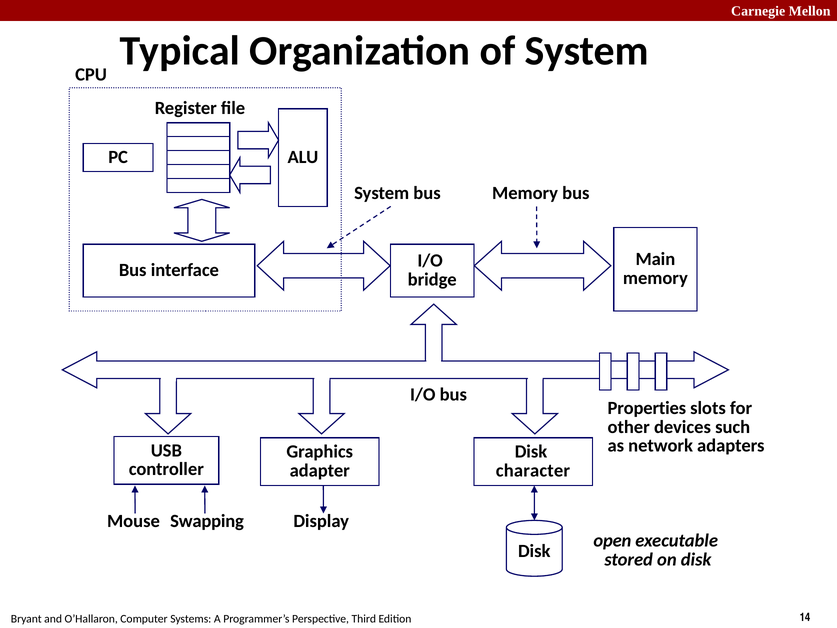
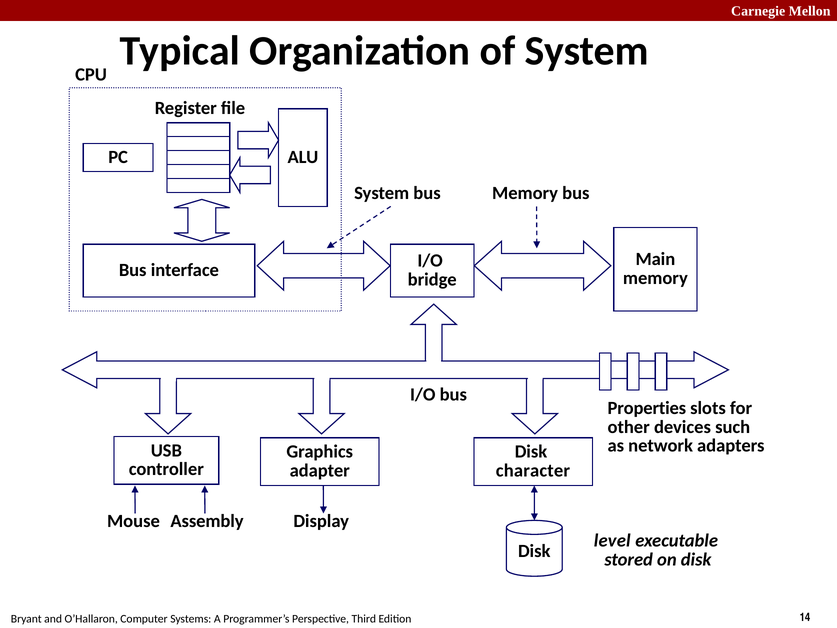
Swapping: Swapping -> Assembly (207, 521)
open: open -> level (612, 540)
